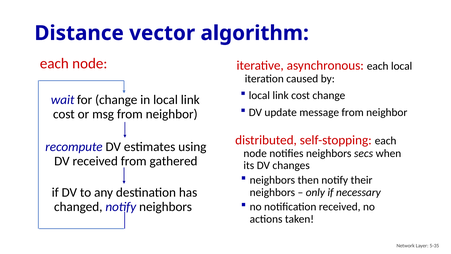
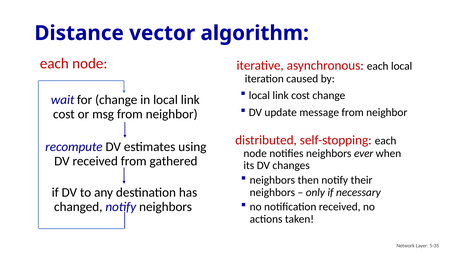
secs: secs -> ever (364, 153)
